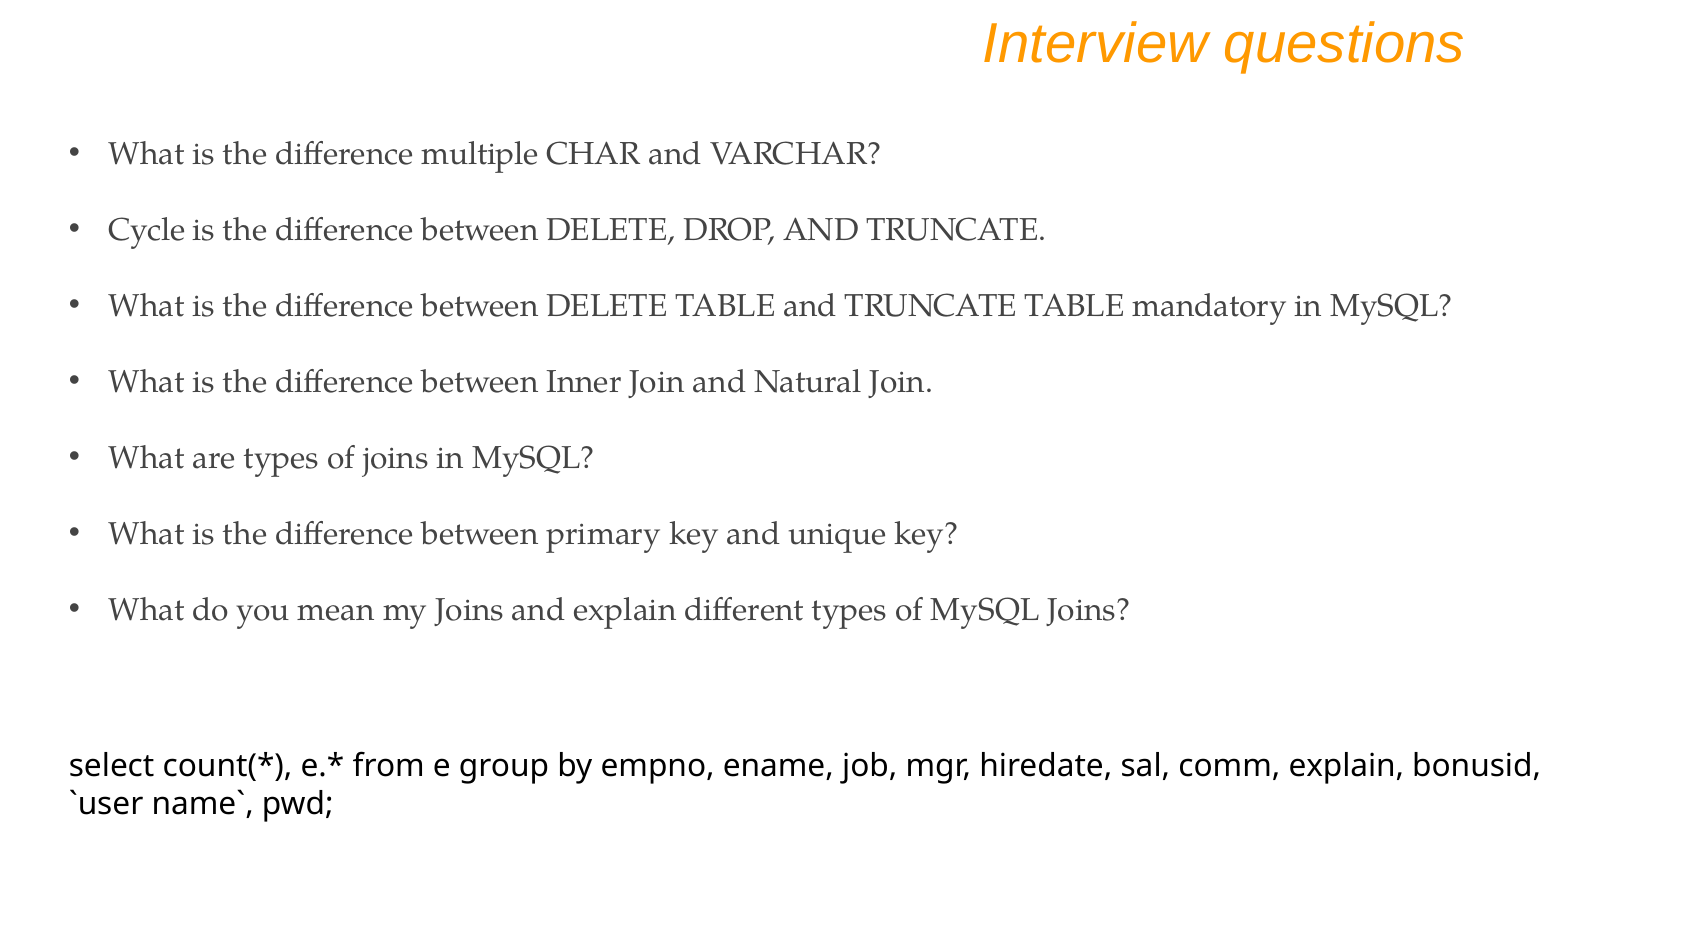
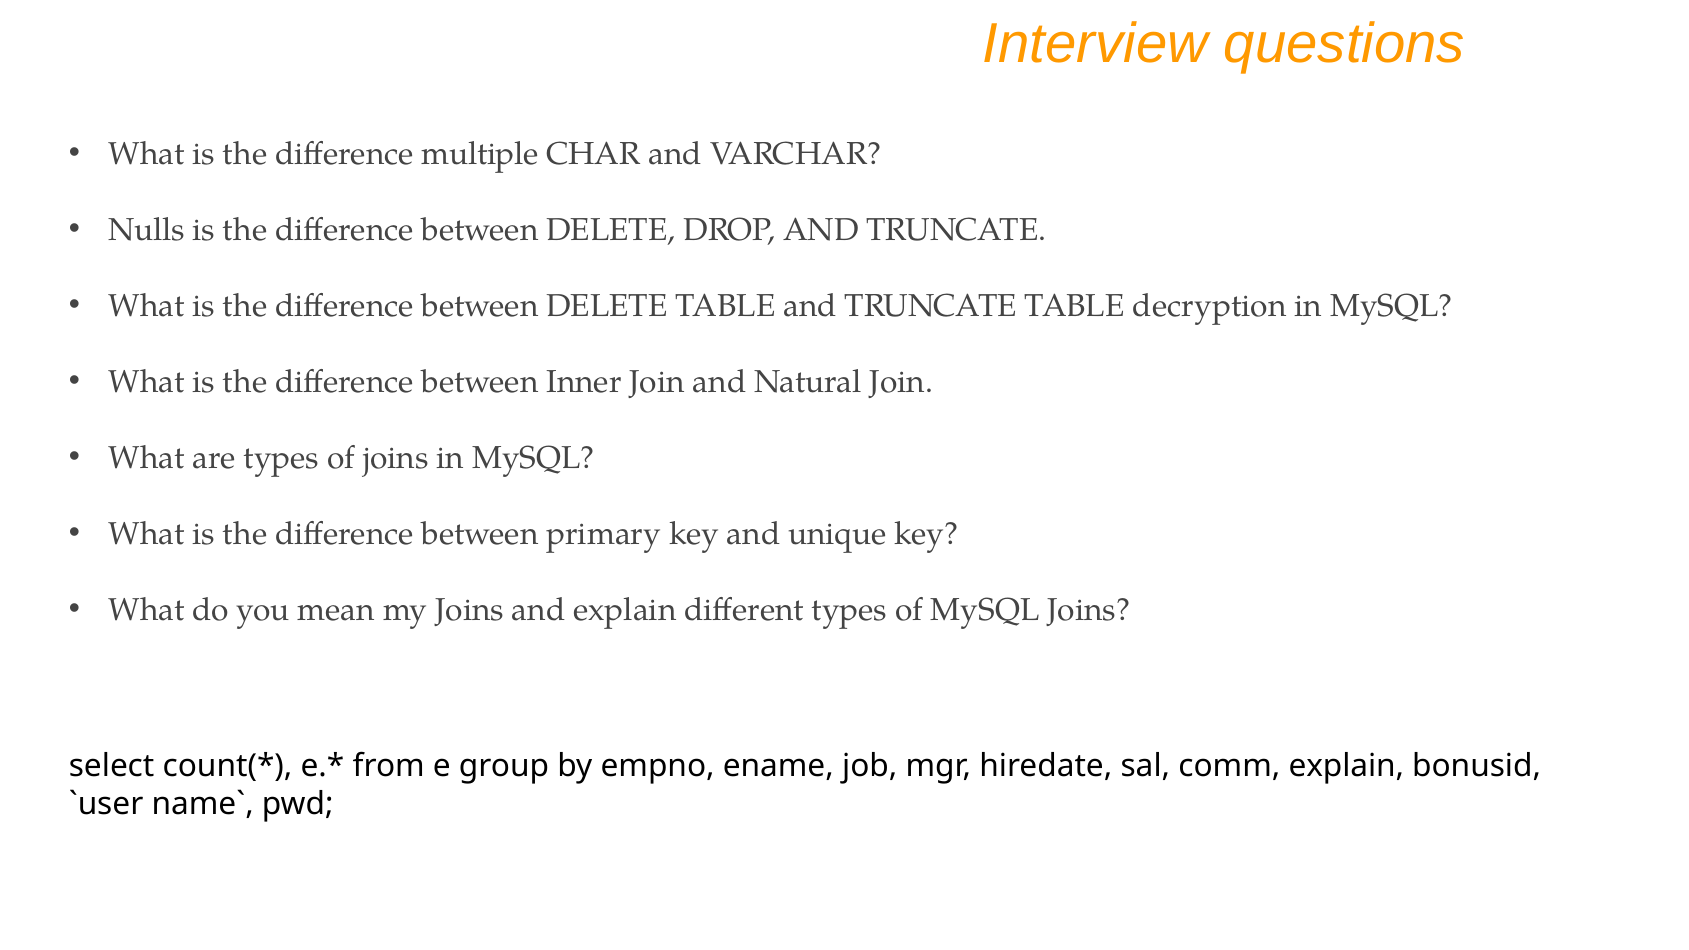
Cycle: Cycle -> Nulls (147, 230)
mandatory: mandatory -> decryption (1210, 306)
